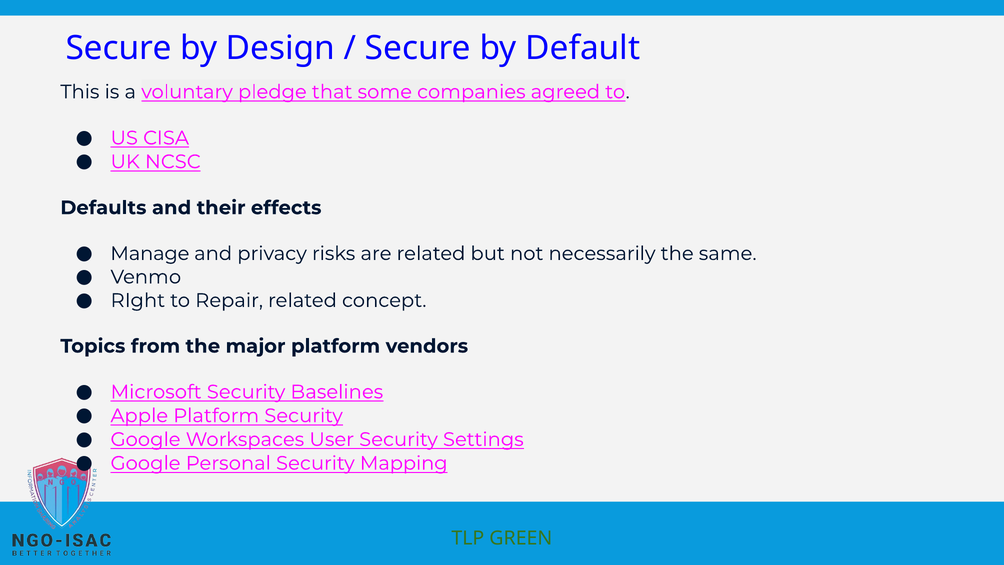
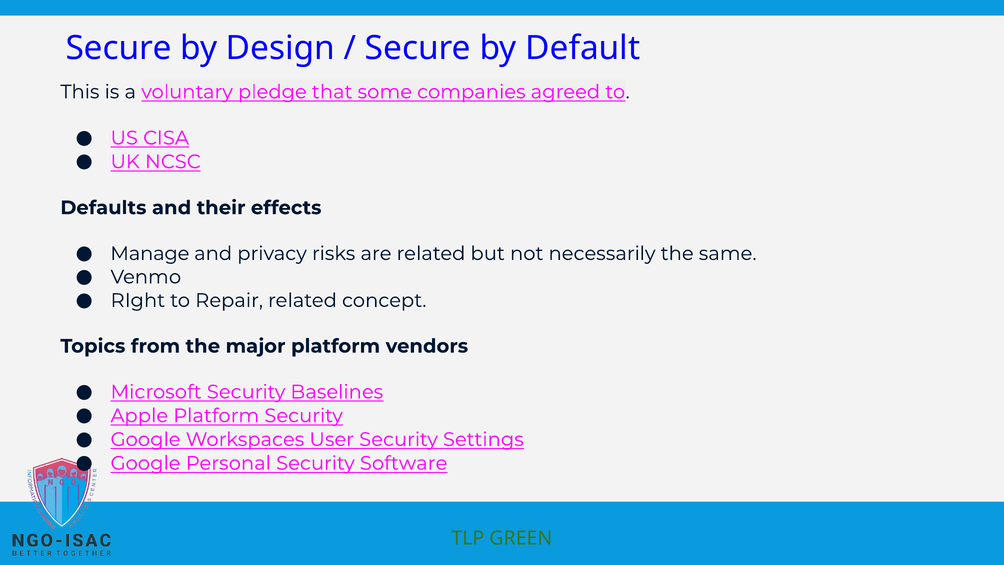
Mapping: Mapping -> Software (404, 463)
